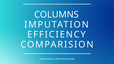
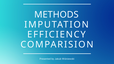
COLUMNS: COLUMNS -> METHODS (56, 15)
